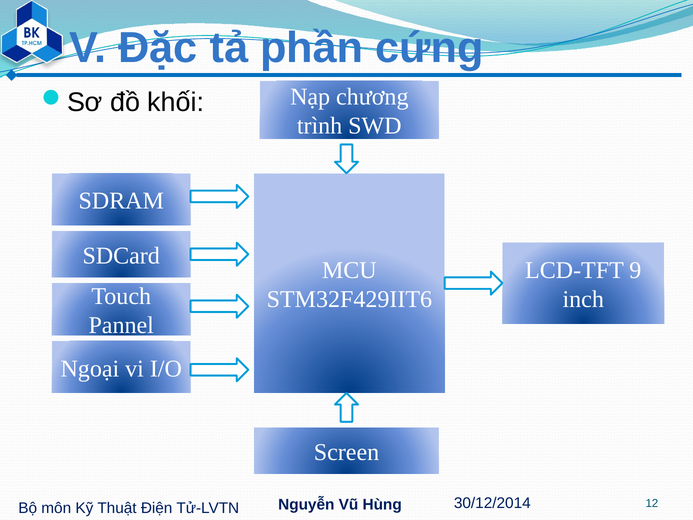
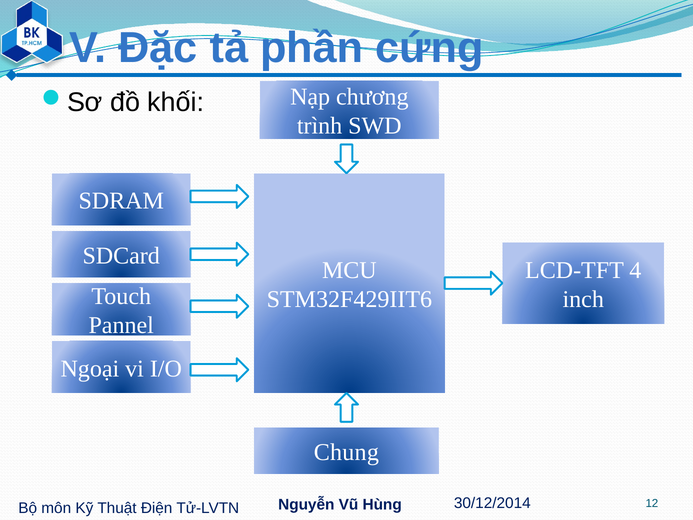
9: 9 -> 4 (635, 270)
Screen: Screen -> Chung (346, 452)
